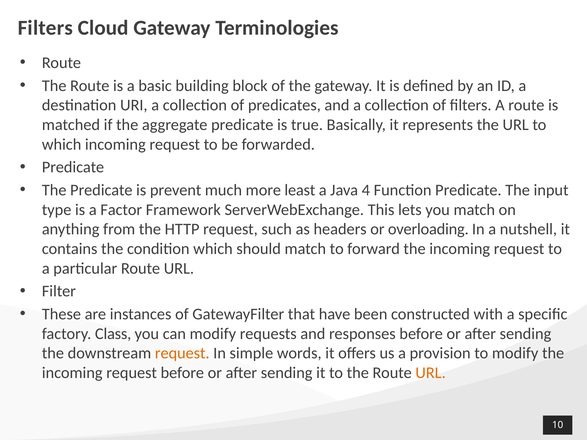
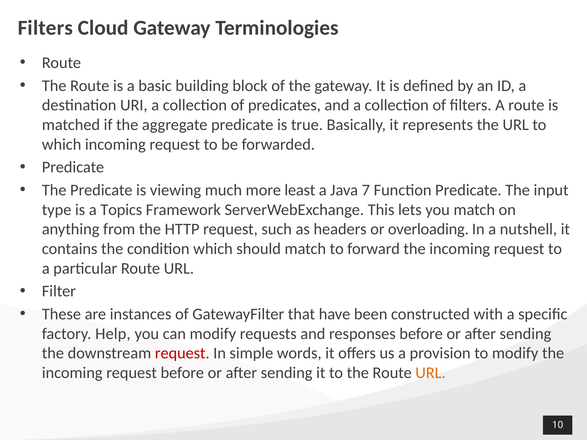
prevent: prevent -> viewing (176, 190)
4: 4 -> 7 (366, 190)
Factor: Factor -> Topics (121, 210)
Class: Class -> Help (113, 334)
request colour: orange -> red (182, 353)
